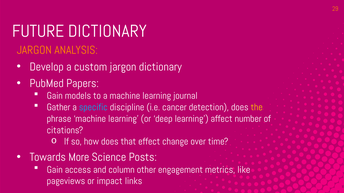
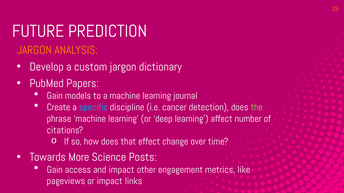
FUTURE DICTIONARY: DICTIONARY -> PREDICTION (108, 31)
Gather: Gather -> Create (59, 108)
the colour: yellow -> light green (257, 108)
and column: column -> impact (121, 170)
